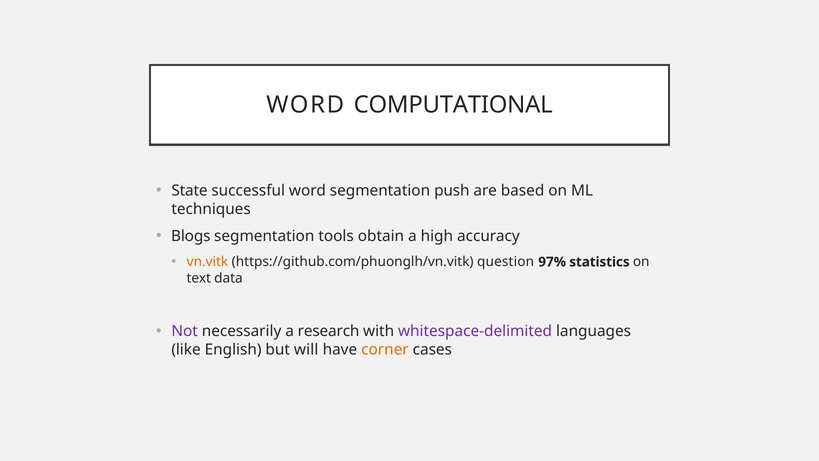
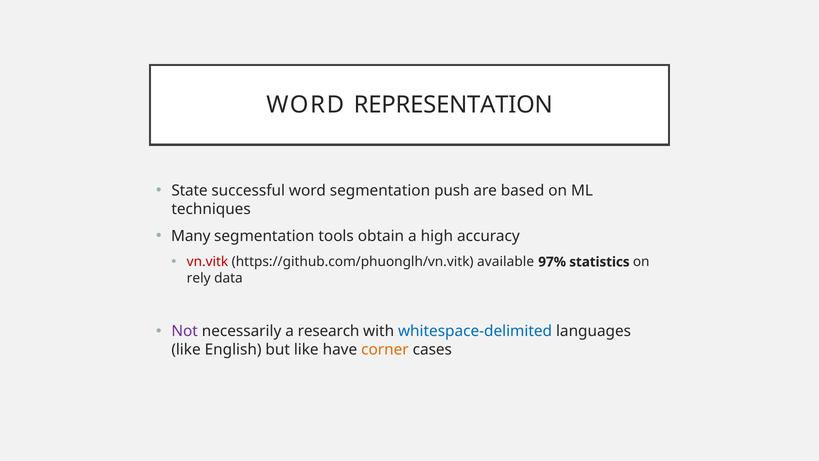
COMPUTATIONAL: COMPUTATIONAL -> REPRESENTATION (453, 105)
Blogs: Blogs -> Many (191, 236)
vn.vitk colour: orange -> red (208, 262)
question: question -> available (506, 262)
text: text -> rely (199, 278)
whitespace-delimited colour: purple -> blue (475, 331)
but will: will -> like (306, 350)
